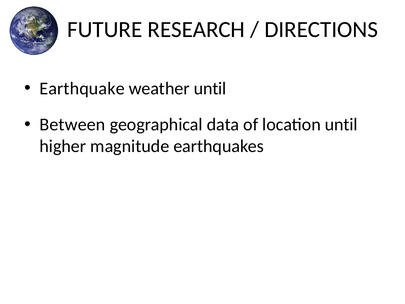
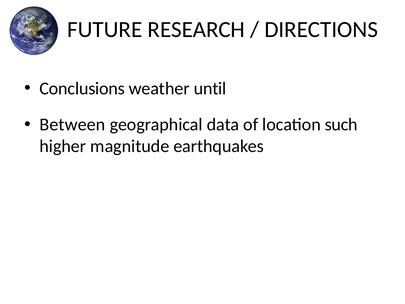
Earthquake: Earthquake -> Conclusions (82, 88)
location until: until -> such (341, 125)
